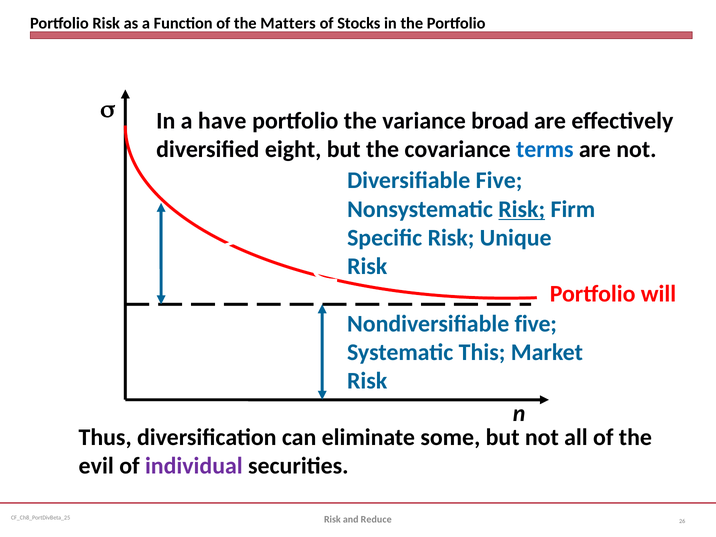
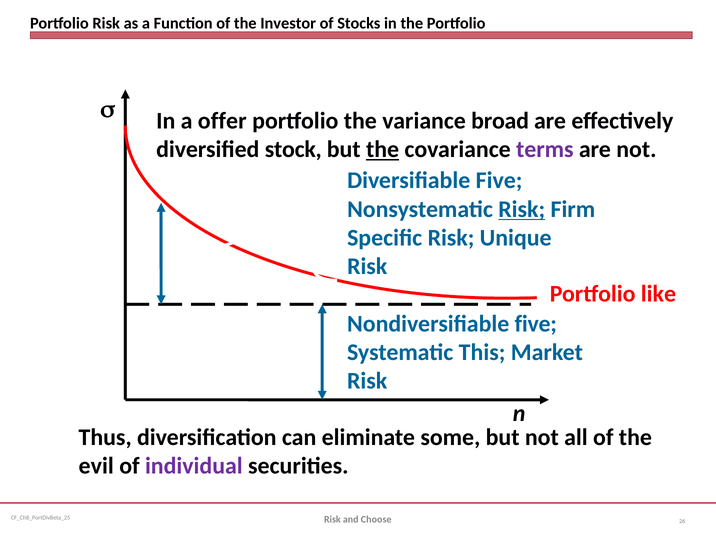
Matters: Matters -> Investor (288, 23)
have: have -> offer (222, 121)
eight: eight -> stock (293, 150)
the underline: none -> present (383, 150)
terms colour: blue -> purple (545, 150)
will: will -> like (658, 294)
Reduce: Reduce -> Choose (376, 519)
